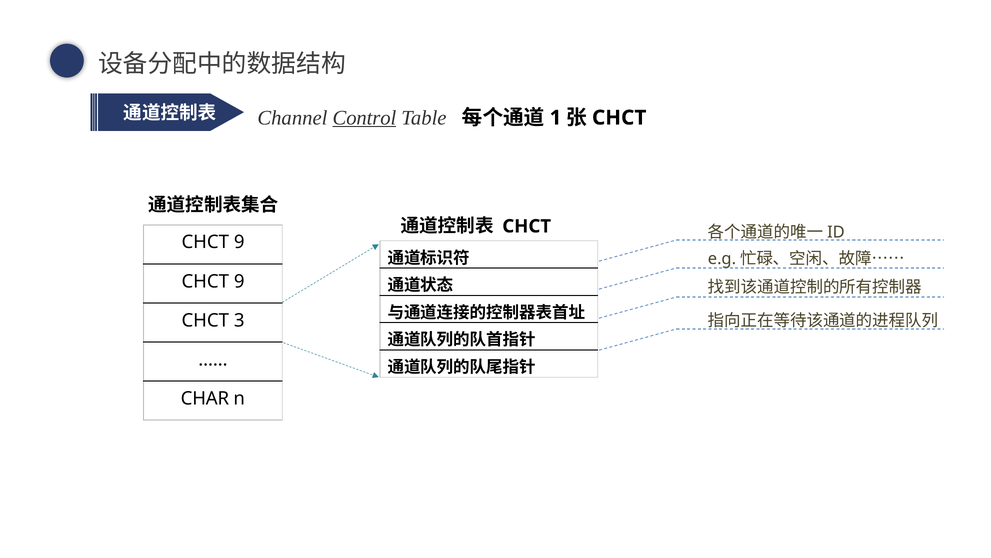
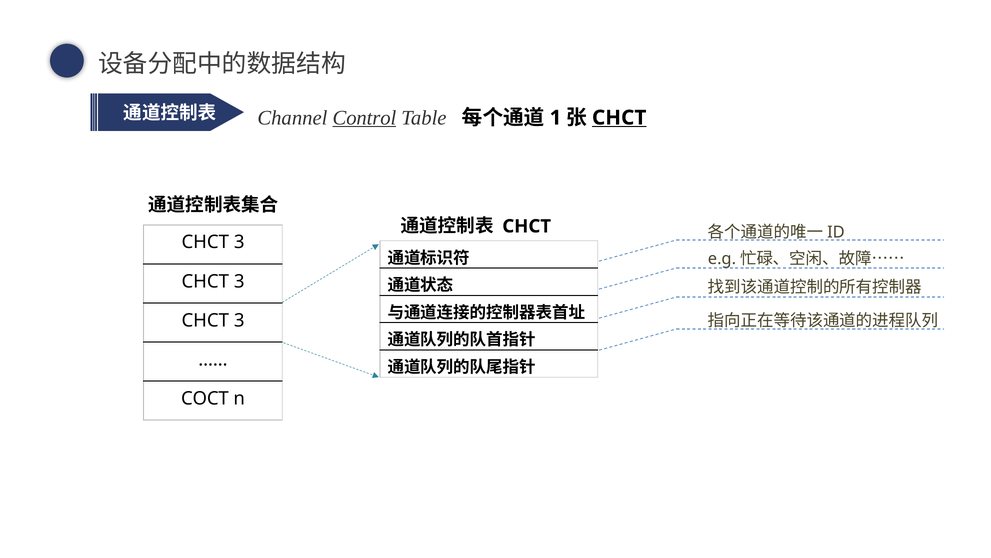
CHCT underline: none -> present (619, 118)
9: 9 -> 3 (239, 242)
9: 9 -> 3 (239, 281)
CHAR: CHAR -> COCT (205, 398)
